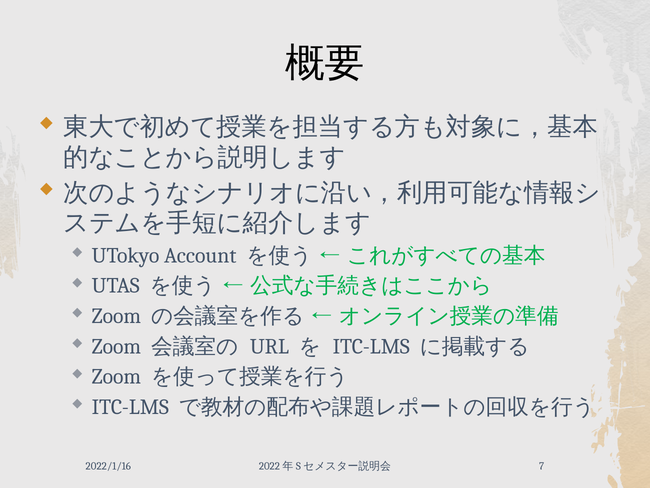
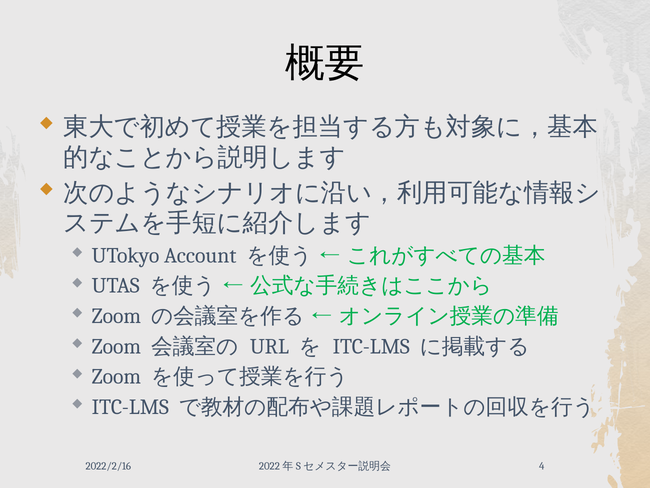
2022/1/16: 2022/1/16 -> 2022/2/16 (108, 466)
7: 7 -> 4 (542, 466)
